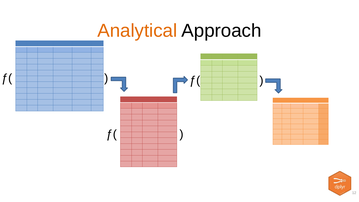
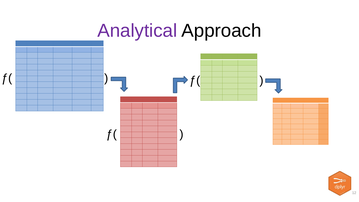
Analytical colour: orange -> purple (137, 31)
